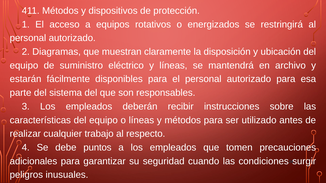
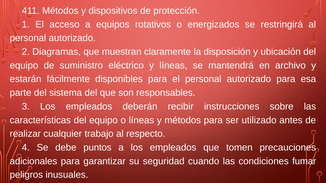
surgir: surgir -> fumar (304, 161)
